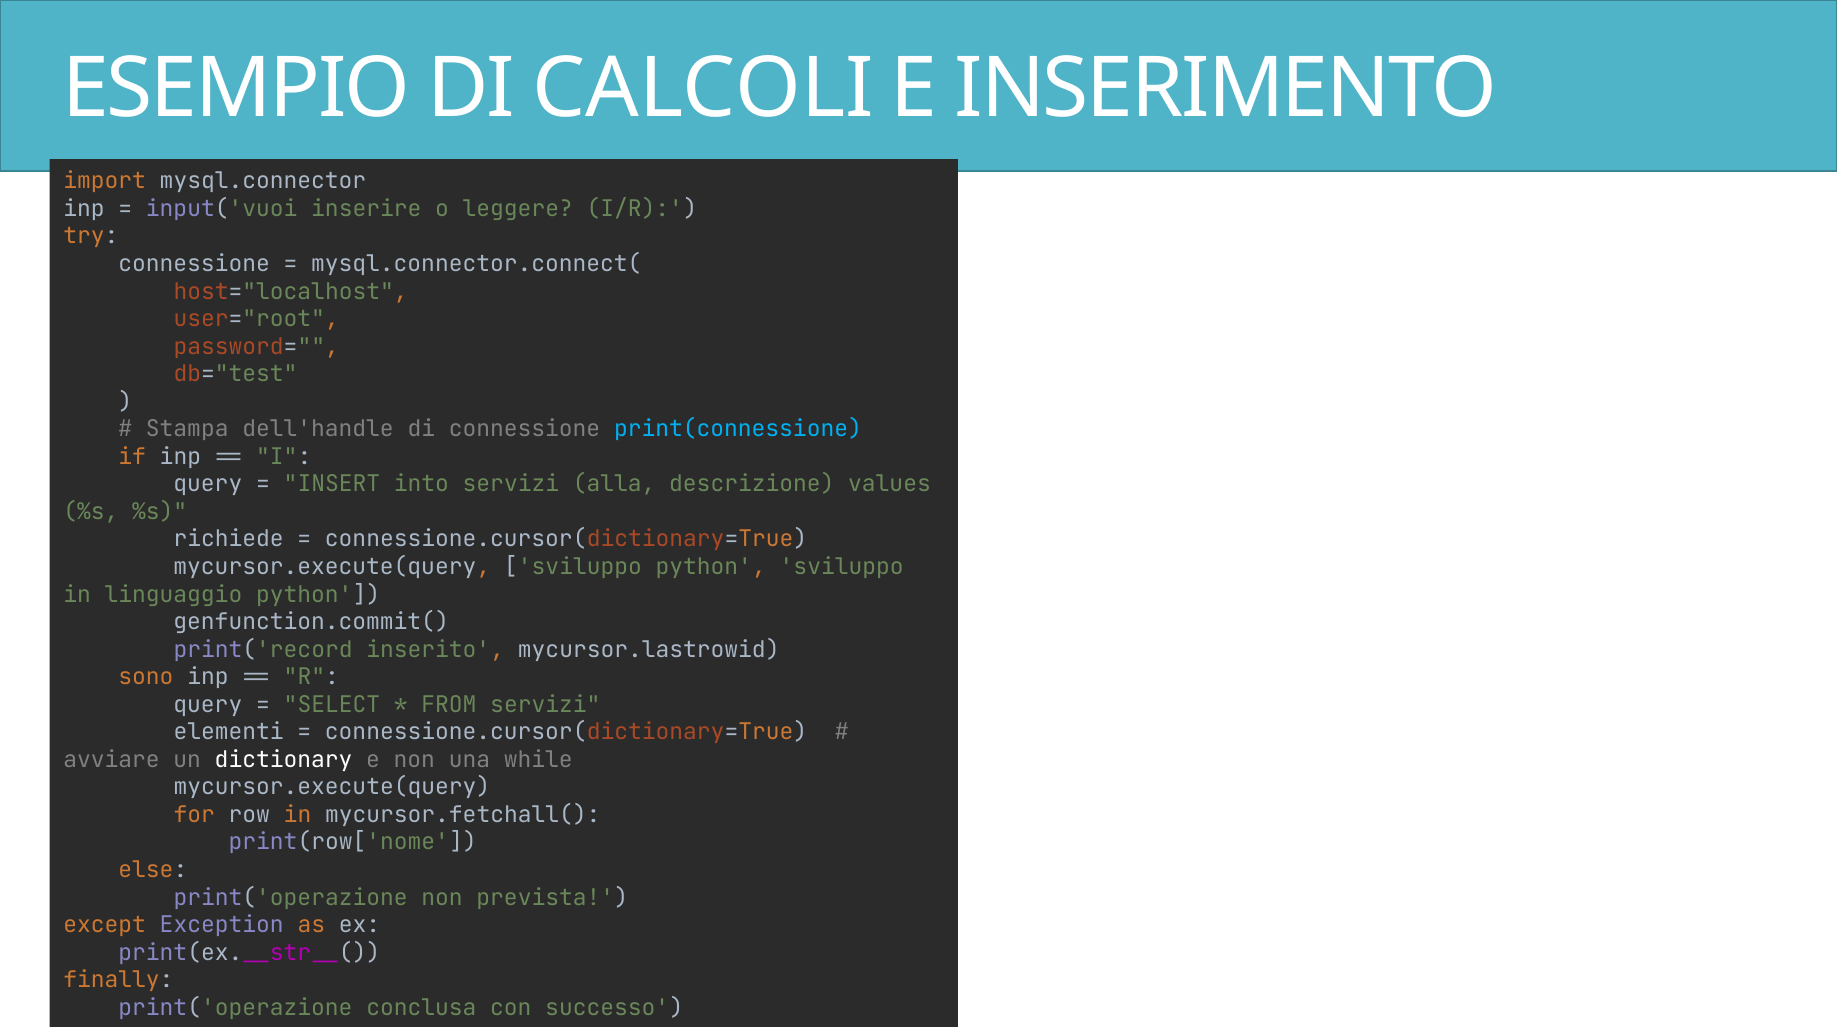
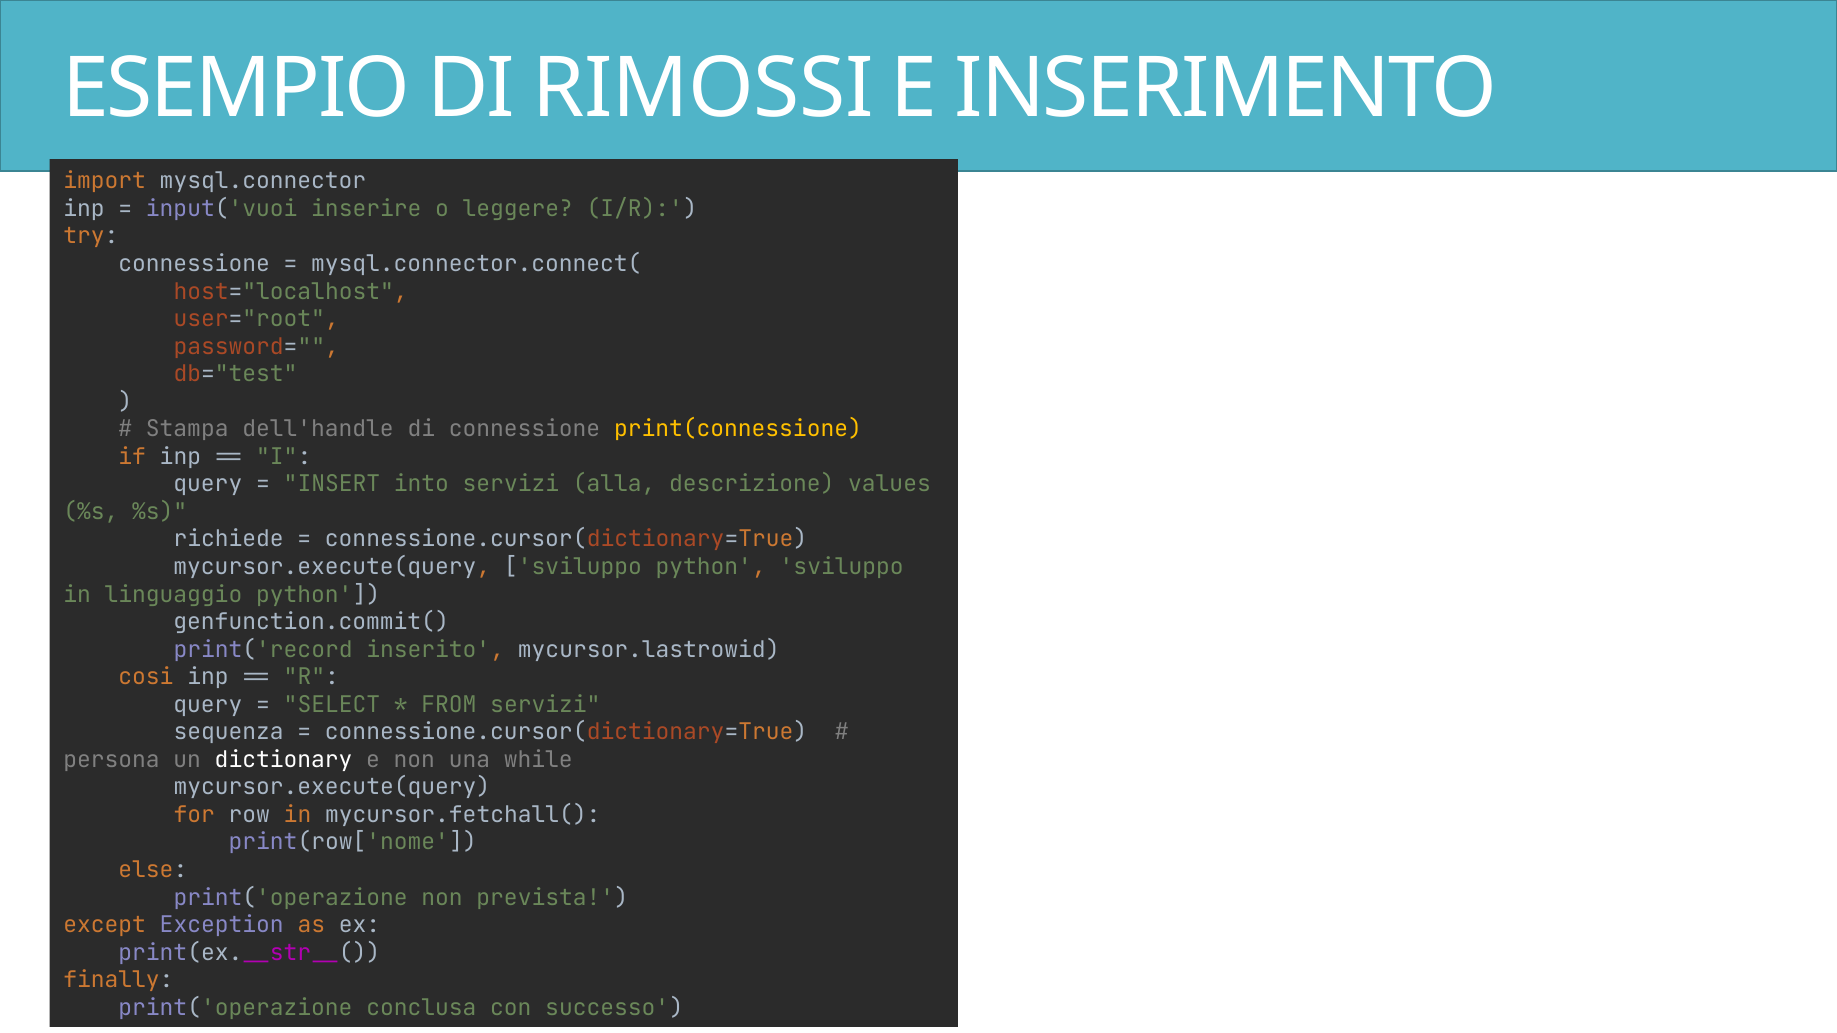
CALCOLI: CALCOLI -> RIMOSSI (703, 88)
print(connessione colour: light blue -> yellow (738, 429)
sono: sono -> cosi (146, 677)
elementi: elementi -> sequenza (229, 732)
avviare: avviare -> persona (111, 760)
